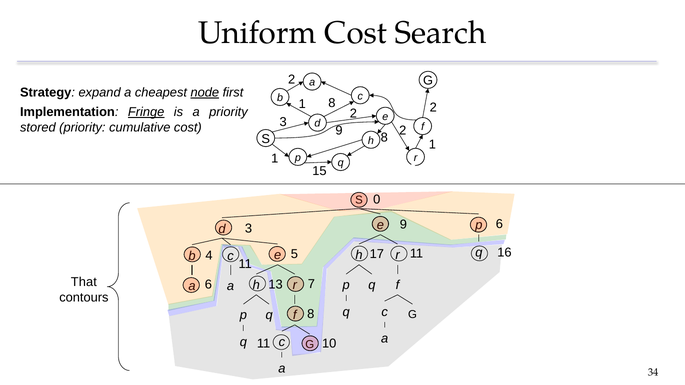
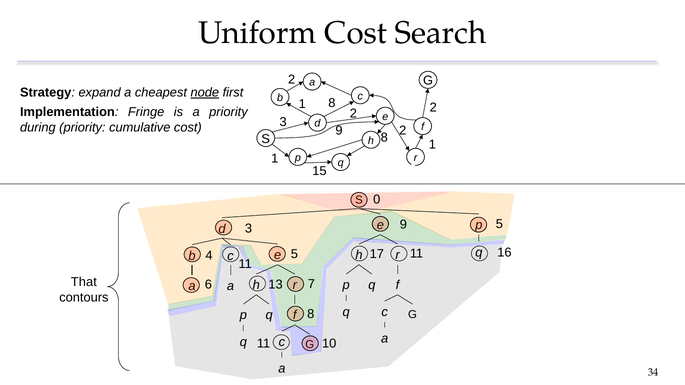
Fringe underline: present -> none (146, 112)
stored: stored -> during (38, 128)
9 6: 6 -> 5 (499, 224)
